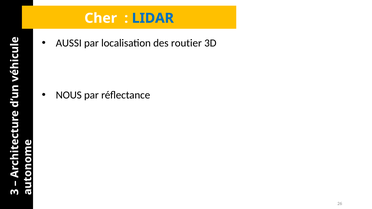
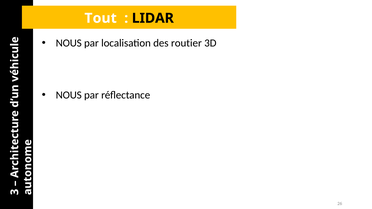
Cher: Cher -> Tout (101, 18)
LIDAR colour: blue -> black (153, 18)
AUSSI: AUSSI -> NOUS (69, 43)
